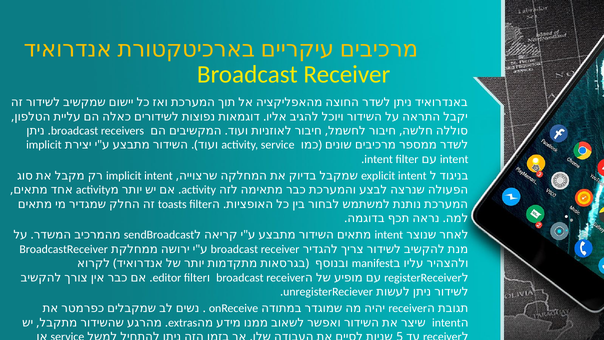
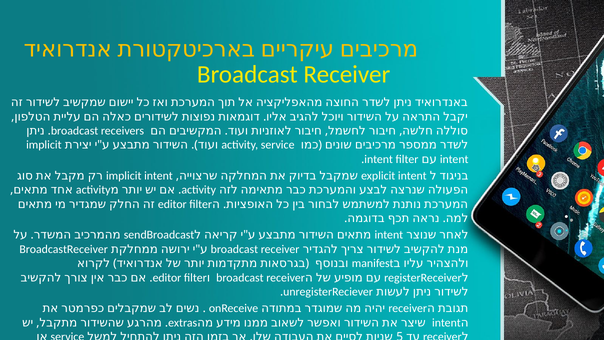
toasts: toasts -> editor (172, 204)
